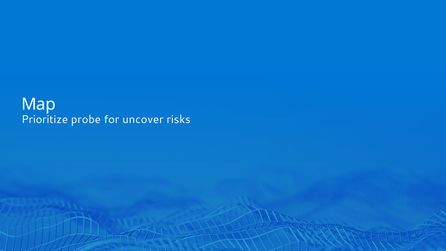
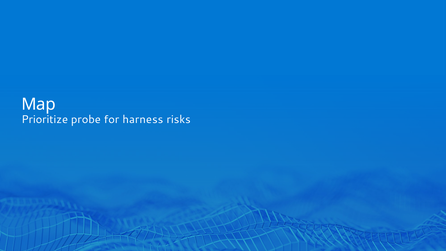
uncover: uncover -> harness (143, 119)
